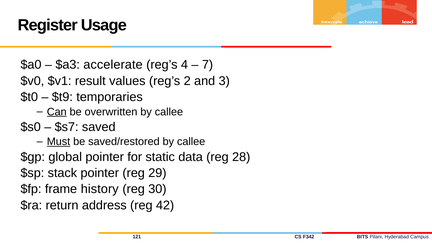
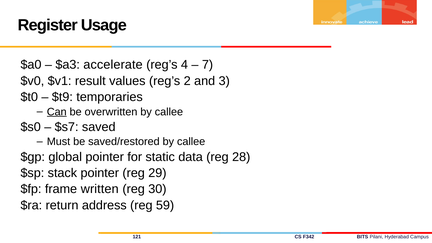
Must underline: present -> none (59, 142)
history: history -> written (100, 189)
42: 42 -> 59 (165, 205)
